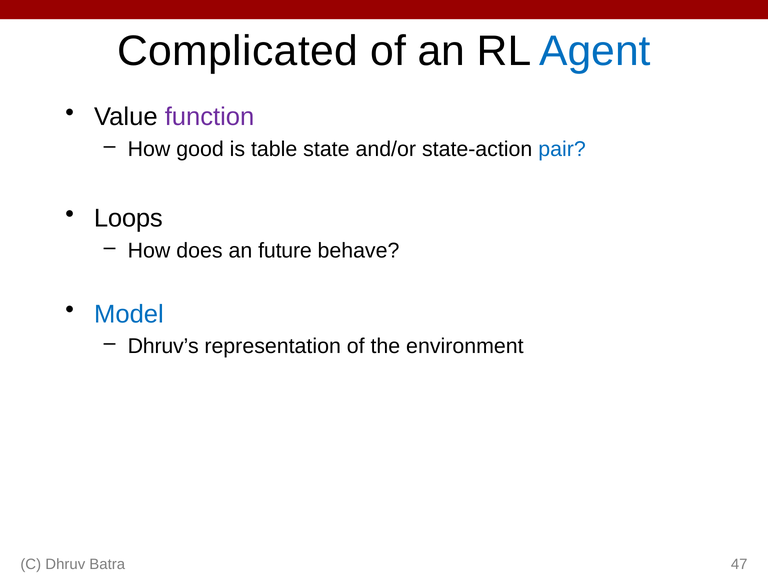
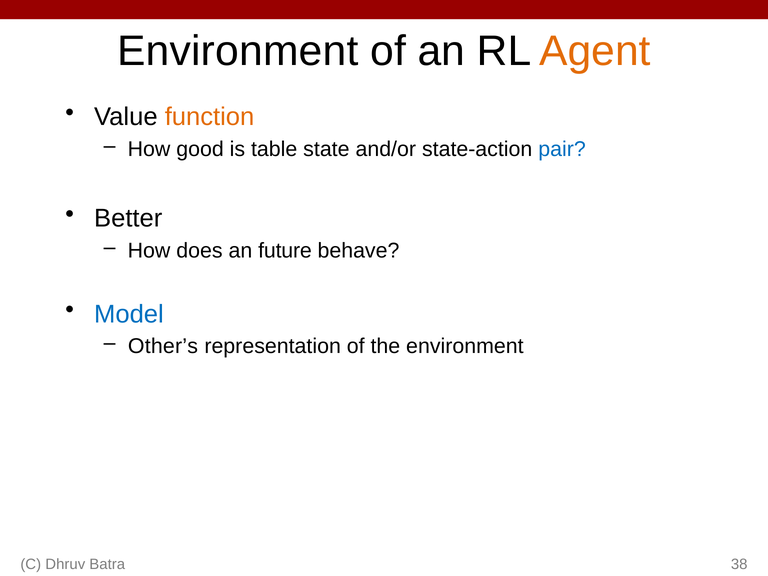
Complicated: Complicated -> Environment (238, 51)
Agent colour: blue -> orange (595, 51)
function colour: purple -> orange (210, 117)
Loops: Loops -> Better (128, 219)
Dhruv’s: Dhruv’s -> Other’s (163, 346)
47: 47 -> 38 (739, 564)
